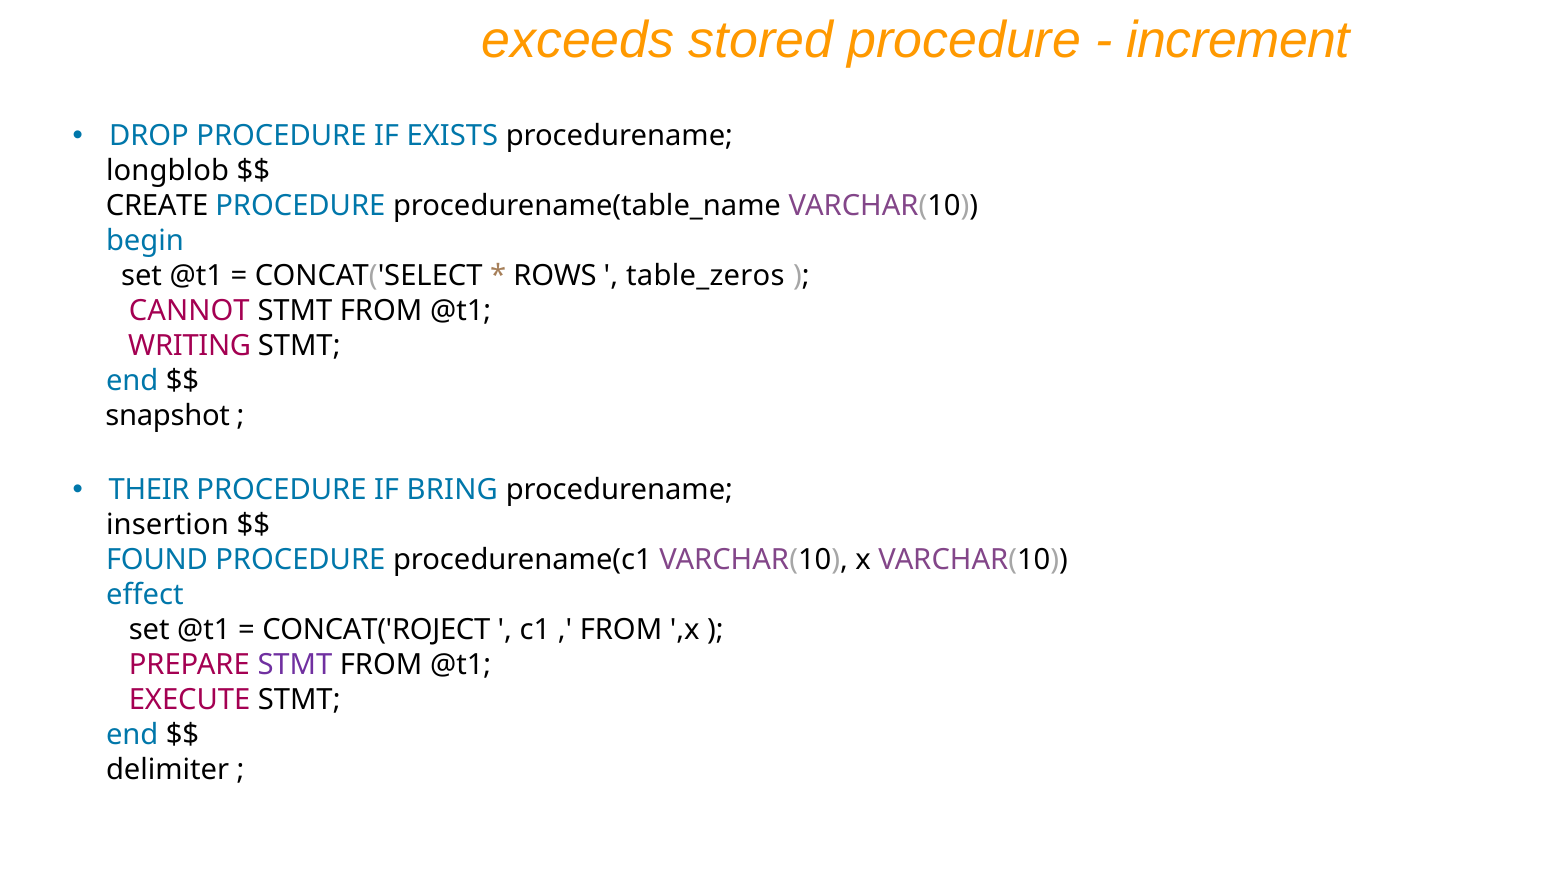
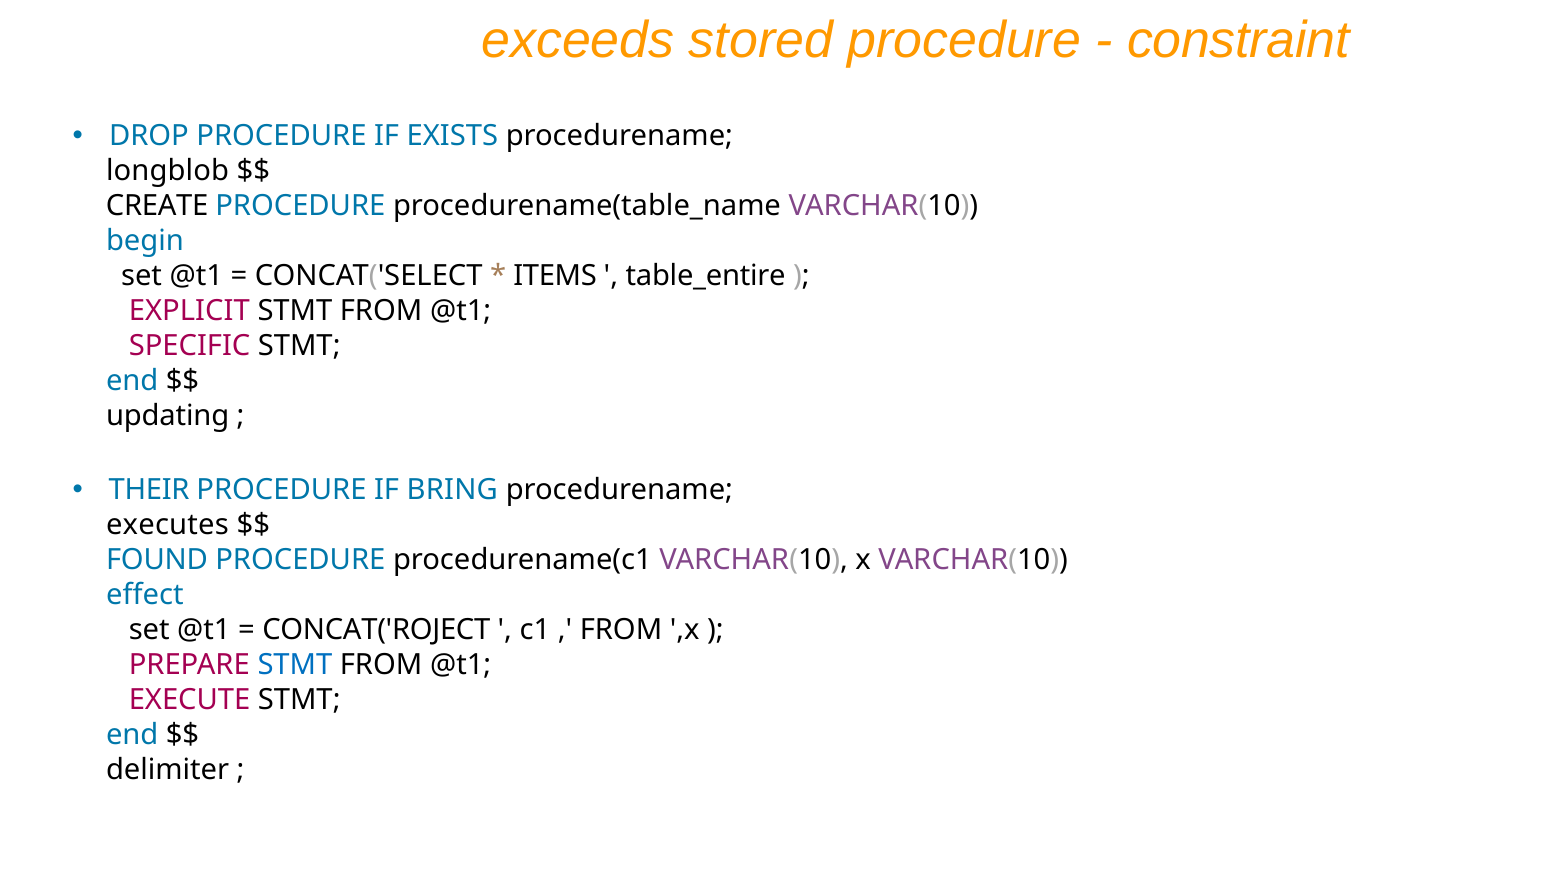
increment: increment -> constraint (1238, 40)
ROWS: ROWS -> ITEMS (555, 276)
table_zeros: table_zeros -> table_entire (706, 276)
CANNOT: CANNOT -> EXPLICIT (189, 311)
WRITING: WRITING -> SPECIFIC (190, 346)
snapshot: snapshot -> updating (168, 416)
insertion: insertion -> executes (167, 525)
STMT colour: purple -> blue (295, 665)
